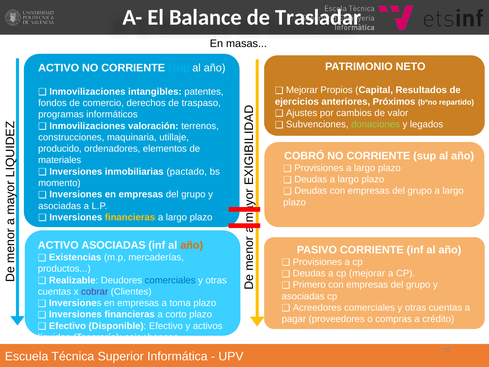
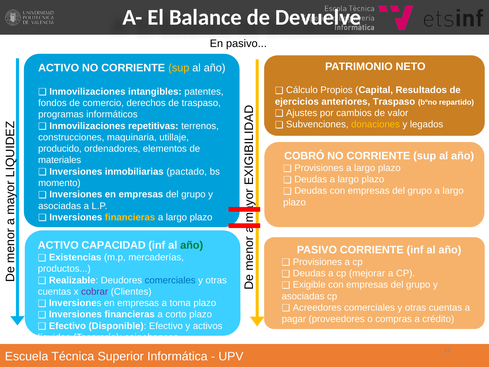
Trasladar: Trasladar -> Devuelve (318, 17)
En masas: masas -> pasivo (246, 43)
sup colour: light blue -> yellow (179, 68)
Mejorar: Mejorar -> Cálculo (302, 90)
anteriores Próximos: Próximos -> Traspaso (394, 101)
donaciones colour: light green -> yellow (376, 124)
valoración: valoración -> repetitivas (153, 126)
ACTIVO ASOCIADAS: ASOCIADAS -> CAPACIDAD (114, 245)
año colour: orange -> green (192, 245)
Primero: Primero -> Exigible (309, 285)
